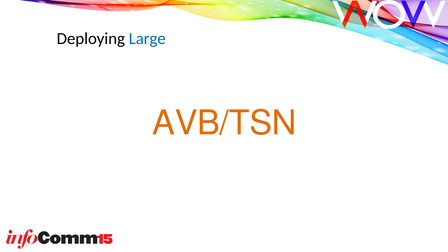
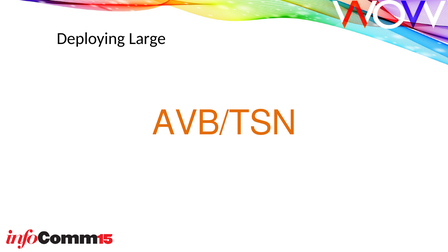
Large colour: blue -> black (147, 39)
